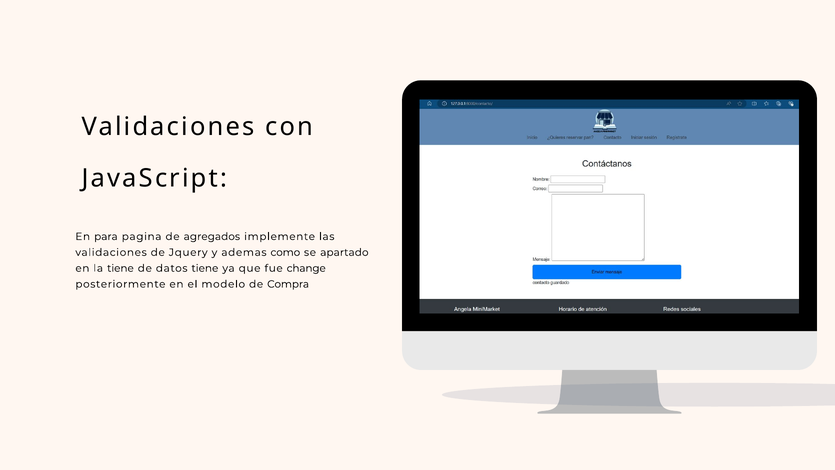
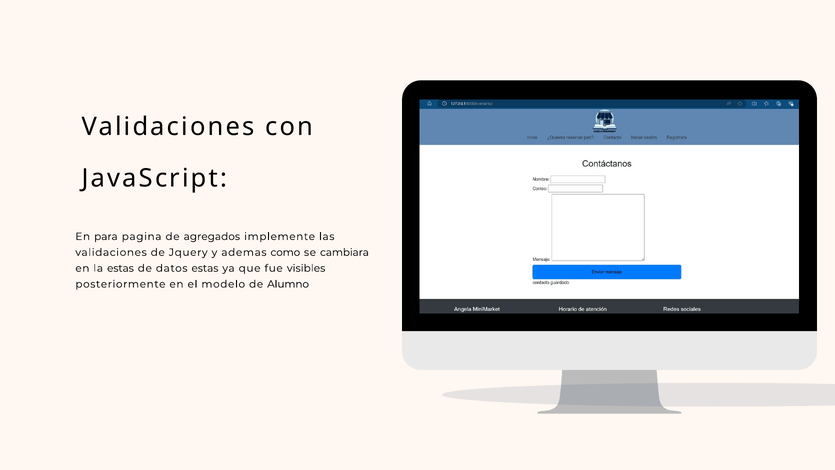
apartado: apartado -> cambiara (344, 252)
la tiene: tiene -> estas (120, 268)
datos tiene: tiene -> estas (205, 268)
change: change -> visibles (306, 268)
Compra: Compra -> Alumno (288, 284)
